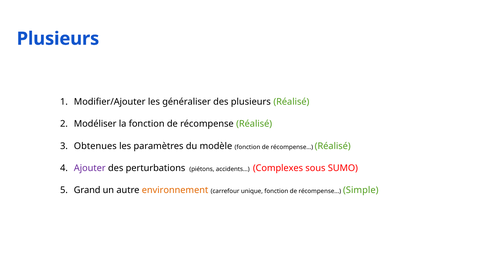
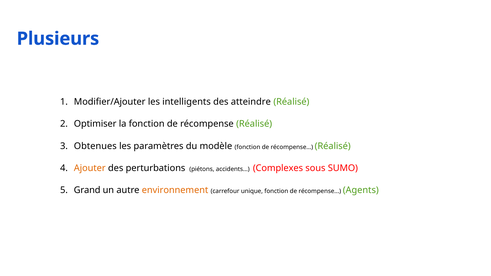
généraliser: généraliser -> intelligents (187, 102)
des plusieurs: plusieurs -> atteindre (251, 102)
Modéliser: Modéliser -> Optimiser (95, 124)
Ajouter colour: purple -> orange (90, 168)
Simple: Simple -> Agents (361, 190)
